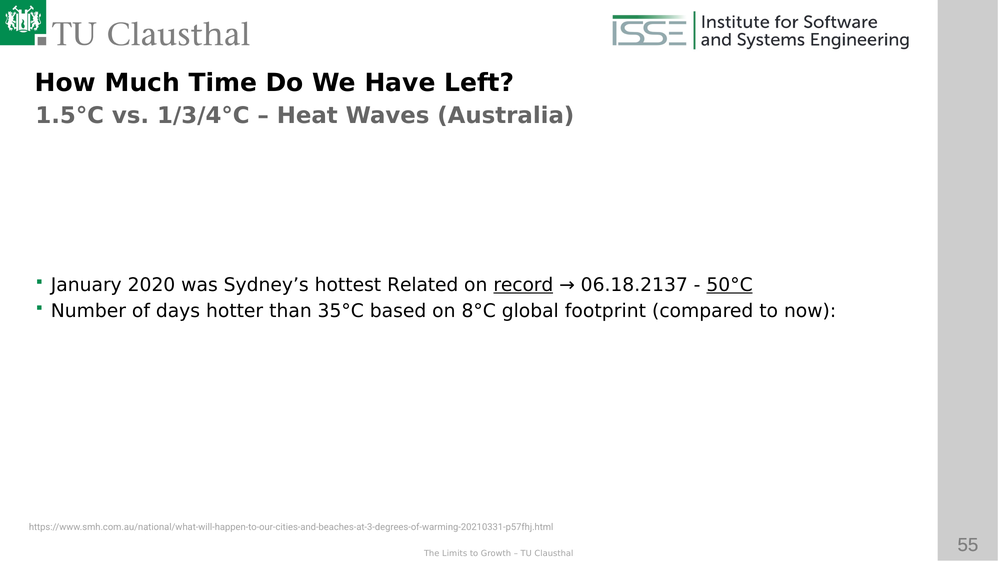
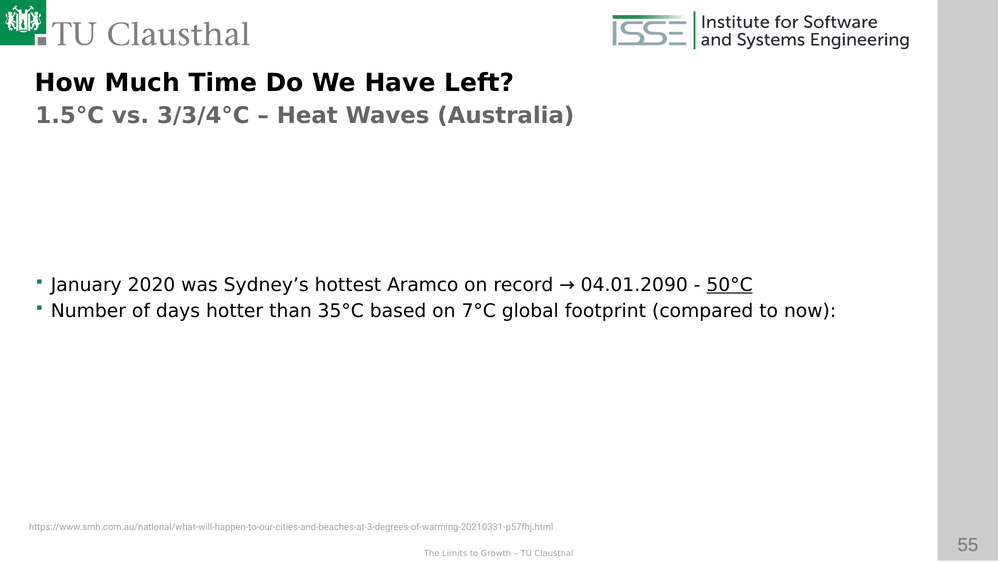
1/3/4°C: 1/3/4°C -> 3/3/4°C (203, 116)
Related: Related -> Aramco (423, 285)
record underline: present -> none (523, 285)
06.18.2137: 06.18.2137 -> 04.01.2090 (634, 285)
8°C: 8°C -> 7°C (479, 311)
